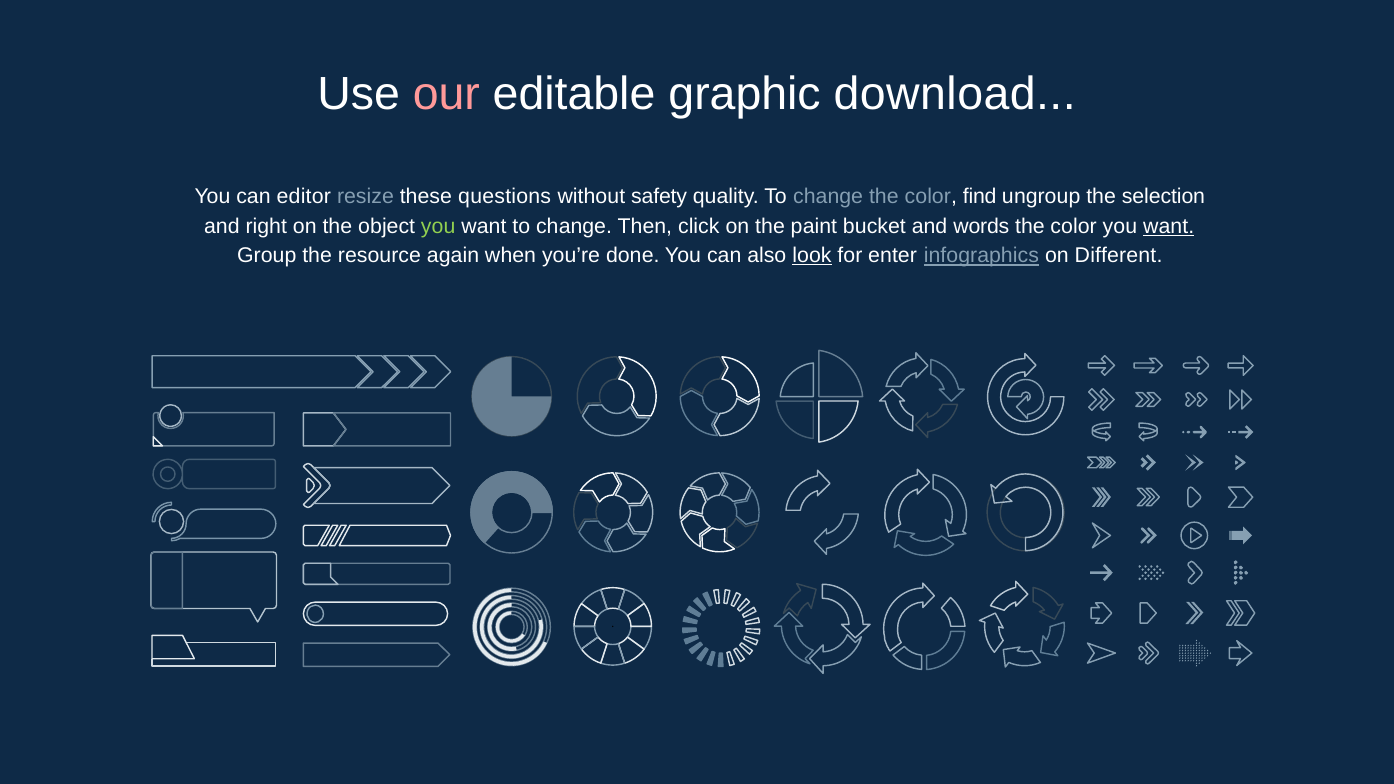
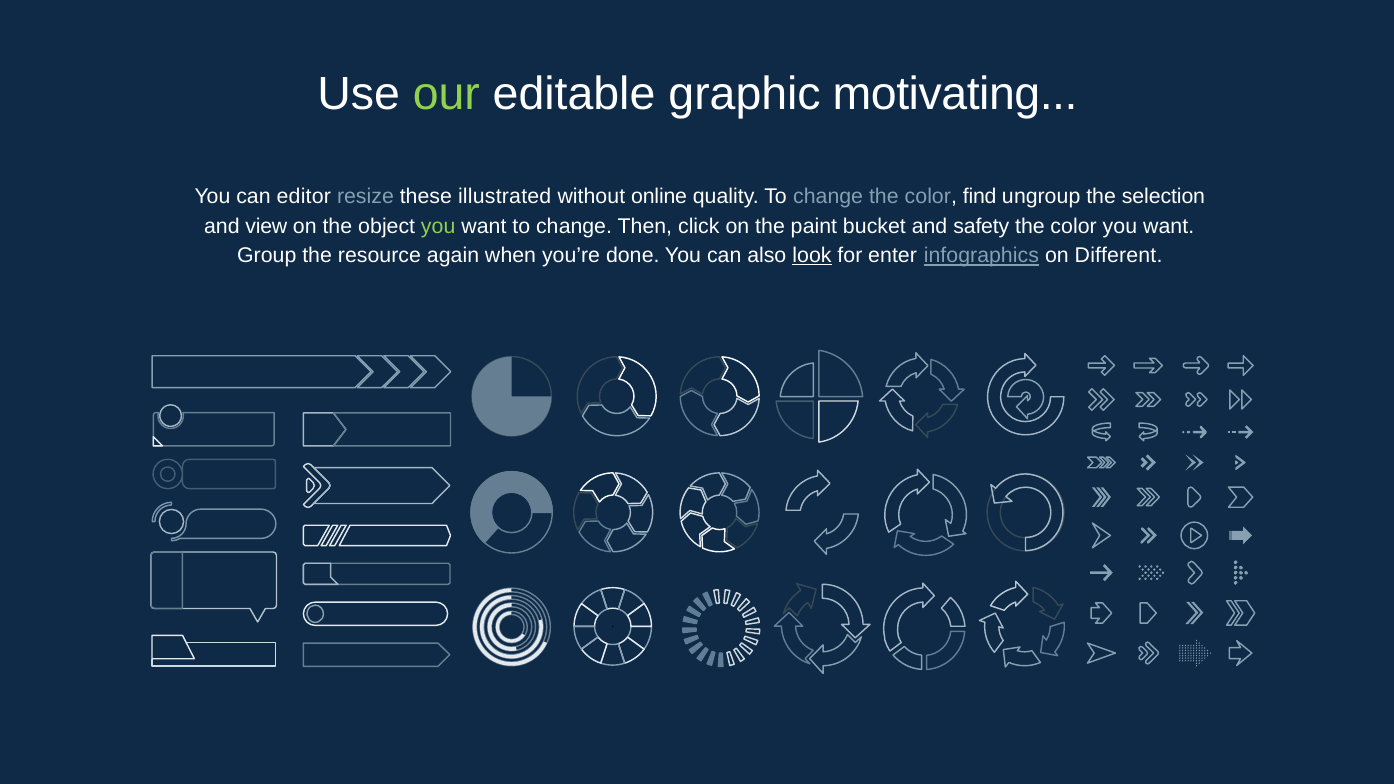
our colour: pink -> light green (446, 94)
download: download -> motivating (955, 94)
questions: questions -> illustrated (505, 197)
safety: safety -> online (659, 197)
right: right -> view (266, 226)
words: words -> safety (981, 226)
want underline: present -> none (1169, 226)
